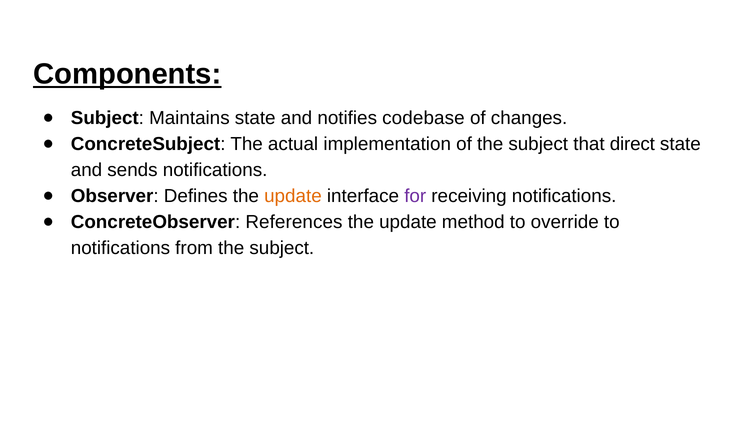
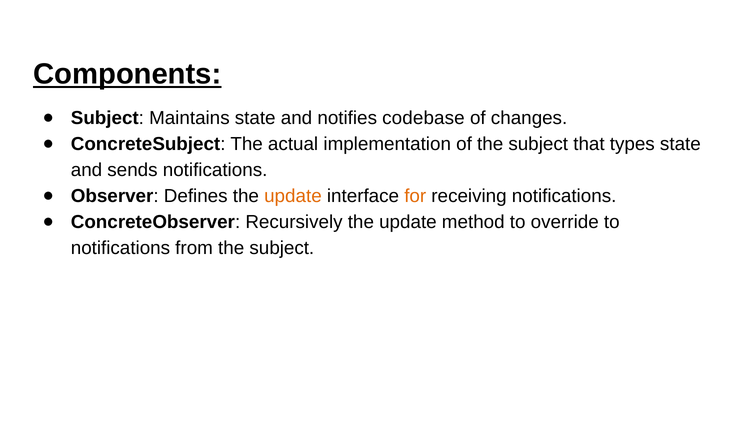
direct: direct -> types (632, 144)
for colour: purple -> orange (415, 196)
References: References -> Recursively (294, 222)
